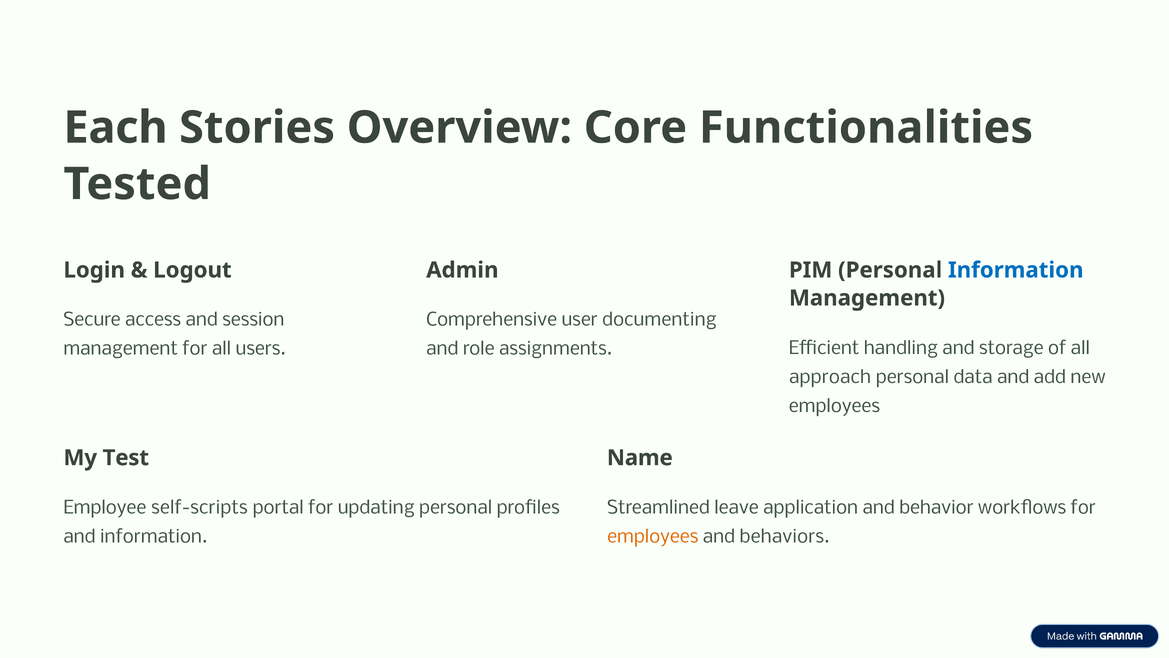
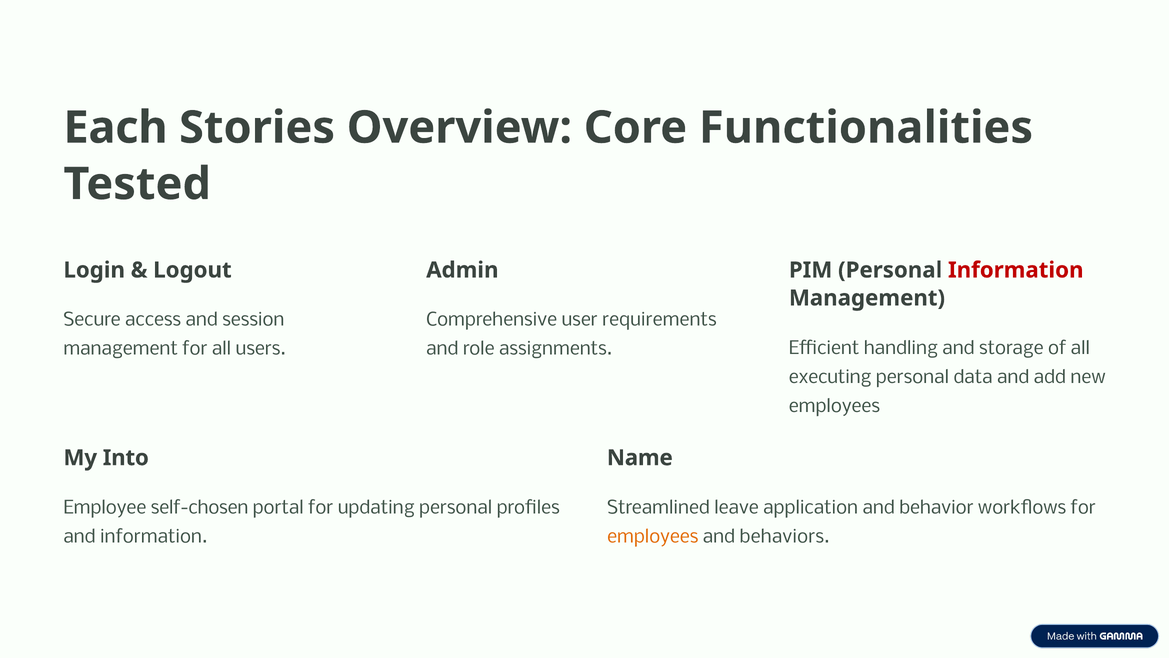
Information colour: blue -> red (1016, 270)
documenting: documenting -> requirements (659, 320)
approach: approach -> executing (830, 377)
Test: Test -> Into (126, 458)
self-scripts: self-scripts -> self-chosen (200, 507)
